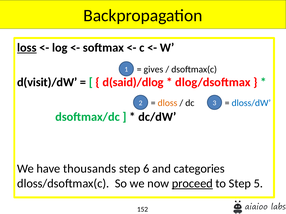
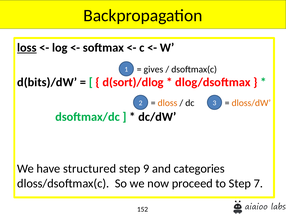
d(visit)/dW: d(visit)/dW -> d(bits)/dW (47, 82)
d(said)/dlog: d(said)/dlog -> d(sort)/dlog (133, 82)
dloss/dW colour: blue -> orange (251, 103)
thousands: thousands -> structured (90, 169)
6: 6 -> 9 (146, 169)
proceed underline: present -> none (192, 184)
5: 5 -> 7 (258, 184)
